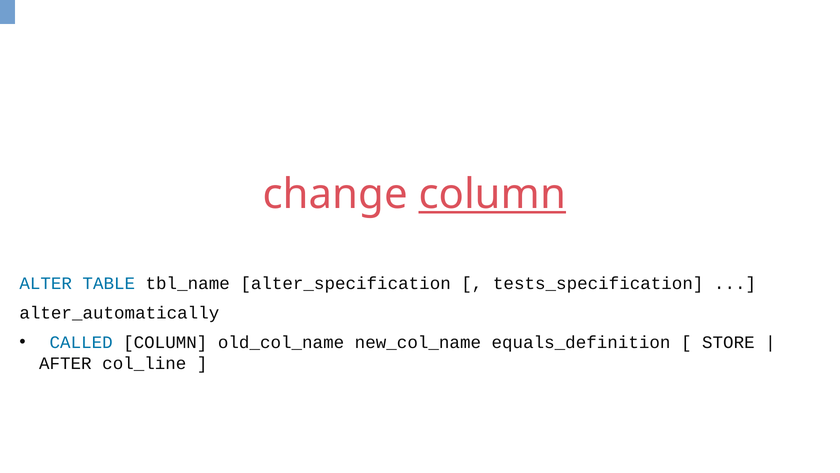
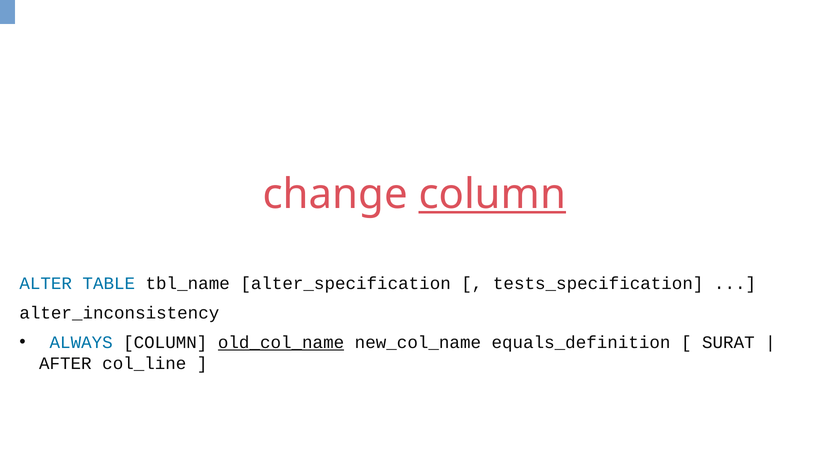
alter_automatically: alter_automatically -> alter_inconsistency (119, 313)
CALLED: CALLED -> ALWAYS (81, 342)
old_col_name underline: none -> present (281, 342)
STORE: STORE -> SURAT (728, 342)
